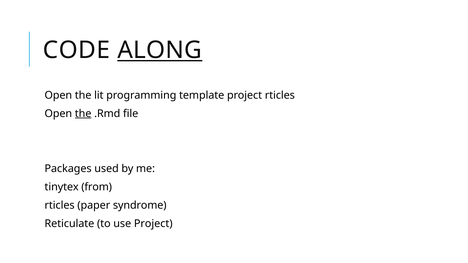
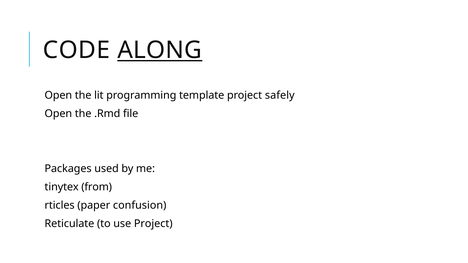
project rticles: rticles -> safely (280, 95)
the underline: present -> none (83, 114)
syndrome: syndrome -> confusion (140, 206)
